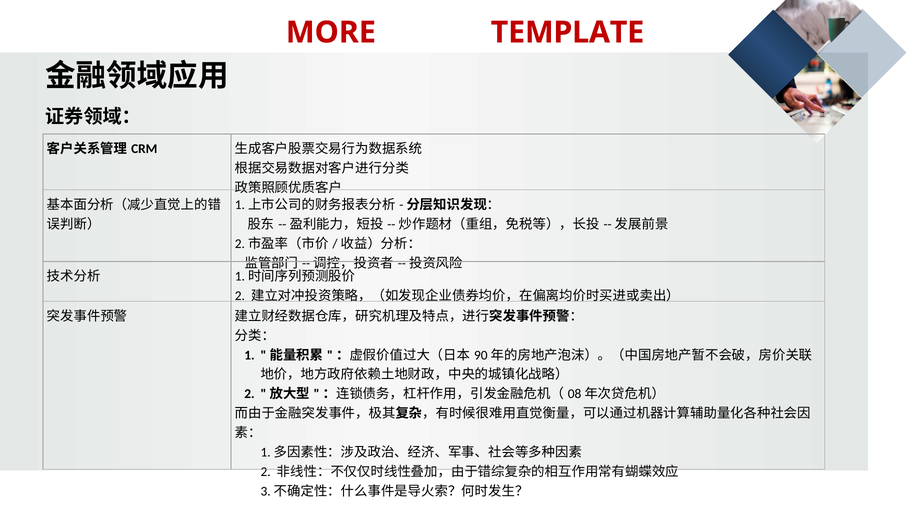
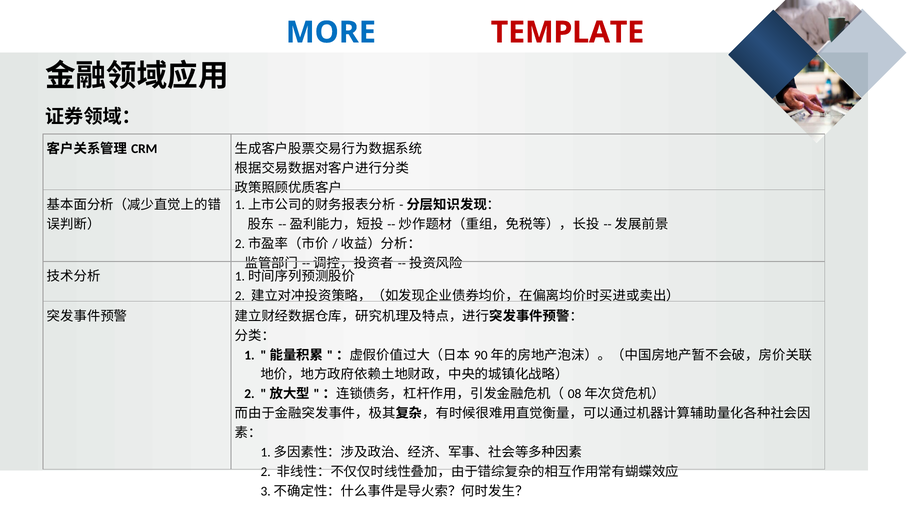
MORE colour: red -> blue (331, 32)
